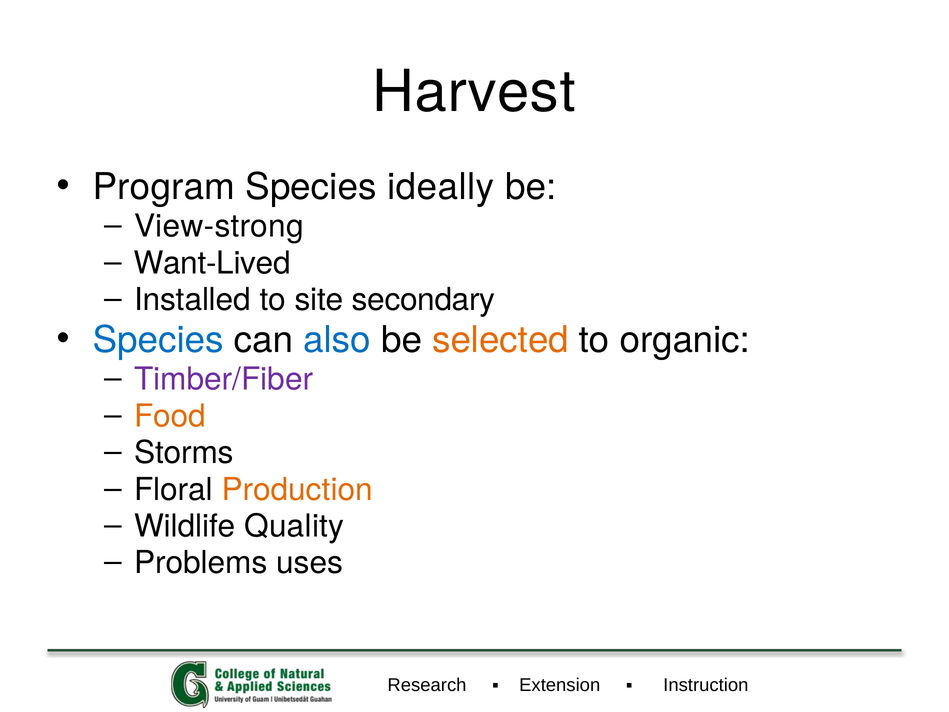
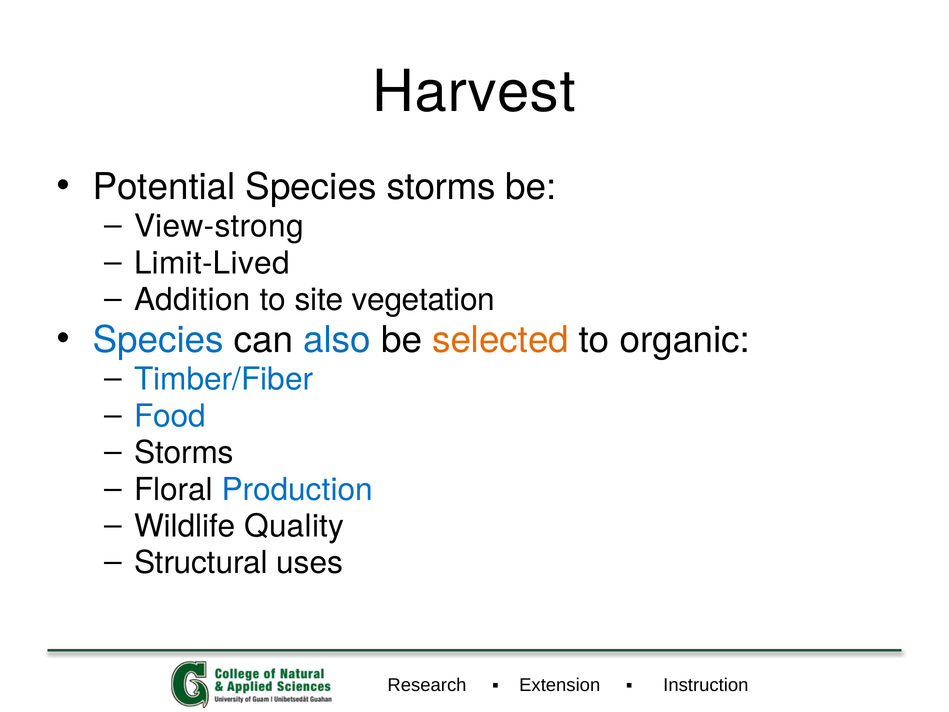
Program: Program -> Potential (164, 187)
Species ideally: ideally -> storms (441, 187)
Want-Lived: Want-Lived -> Limit-Lived (212, 263)
Installed: Installed -> Addition (192, 300)
secondary: secondary -> vegetation (423, 300)
Timber/Fiber colour: purple -> blue (224, 379)
Food colour: orange -> blue (170, 416)
Production colour: orange -> blue (297, 489)
Problems: Problems -> Structural (201, 563)
